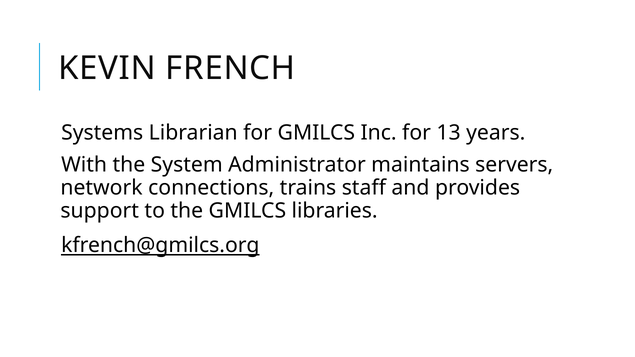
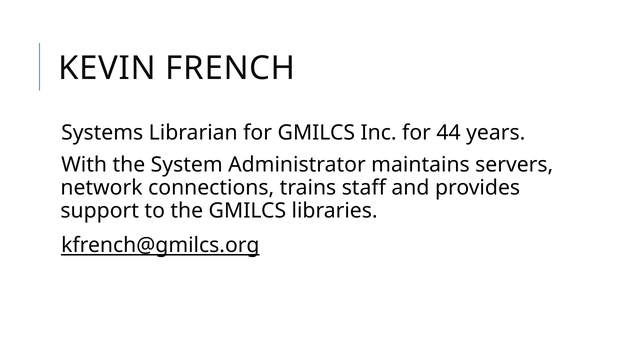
13: 13 -> 44 (449, 133)
